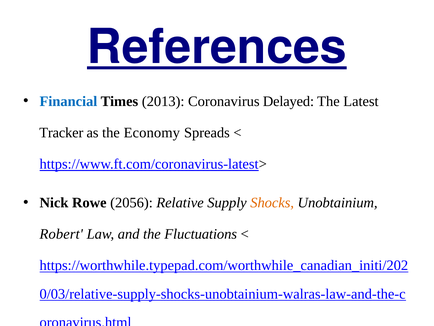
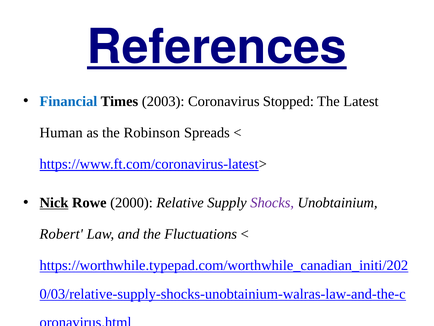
2013: 2013 -> 2003 (163, 101)
Delayed: Delayed -> Stopped (288, 101)
Tracker: Tracker -> Human (61, 133)
Economy: Economy -> Robinson (152, 133)
Nick underline: none -> present (54, 202)
2056: 2056 -> 2000 (131, 202)
Shocks colour: orange -> purple (272, 202)
